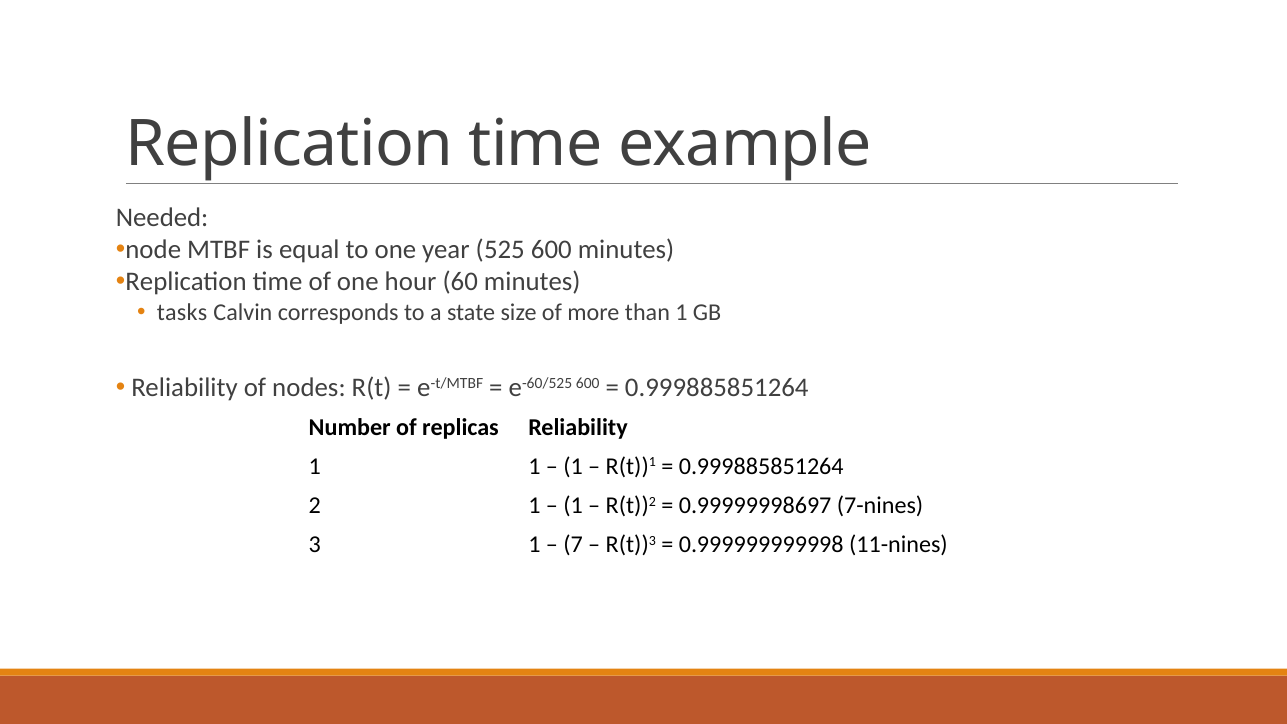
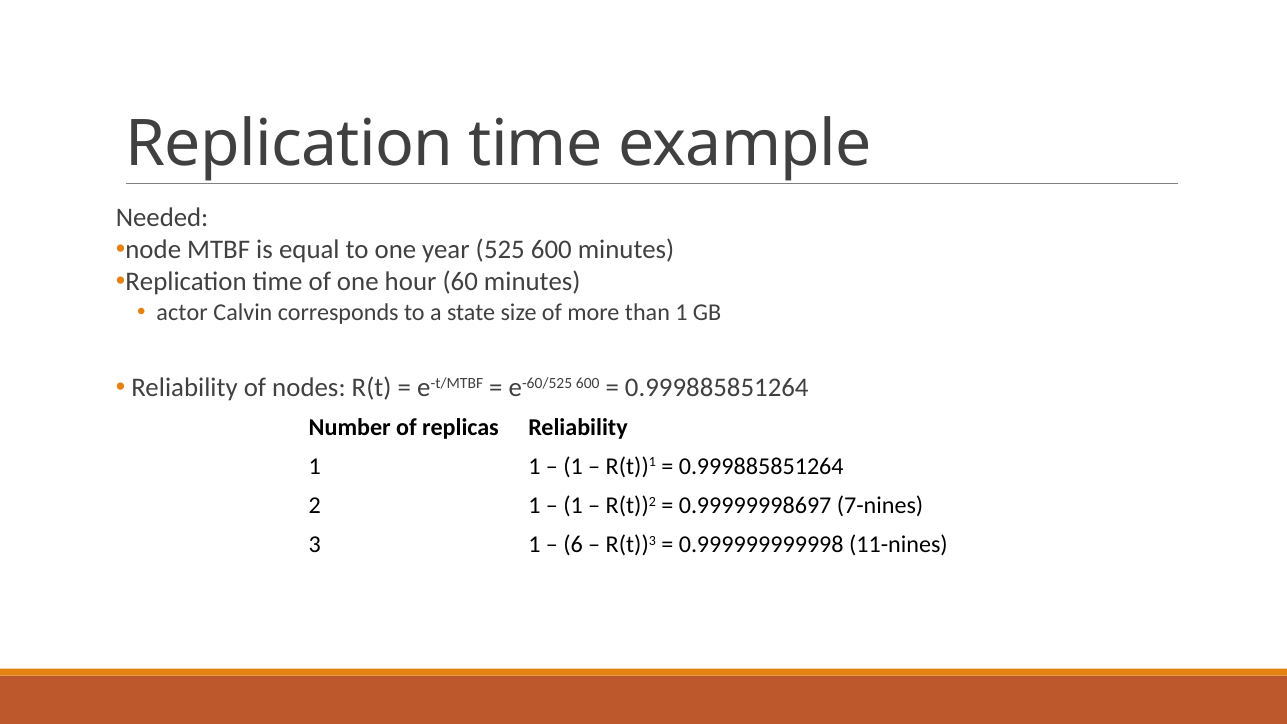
tasks: tasks -> actor (182, 312)
7: 7 -> 6 (573, 544)
